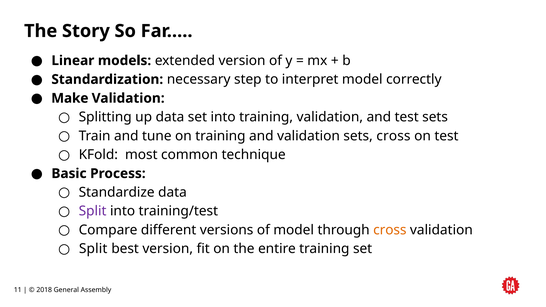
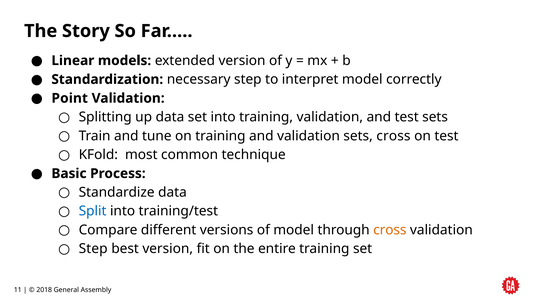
Make: Make -> Point (70, 98)
Split colour: purple -> blue (93, 211)
Split: Split -> Step (93, 249)
